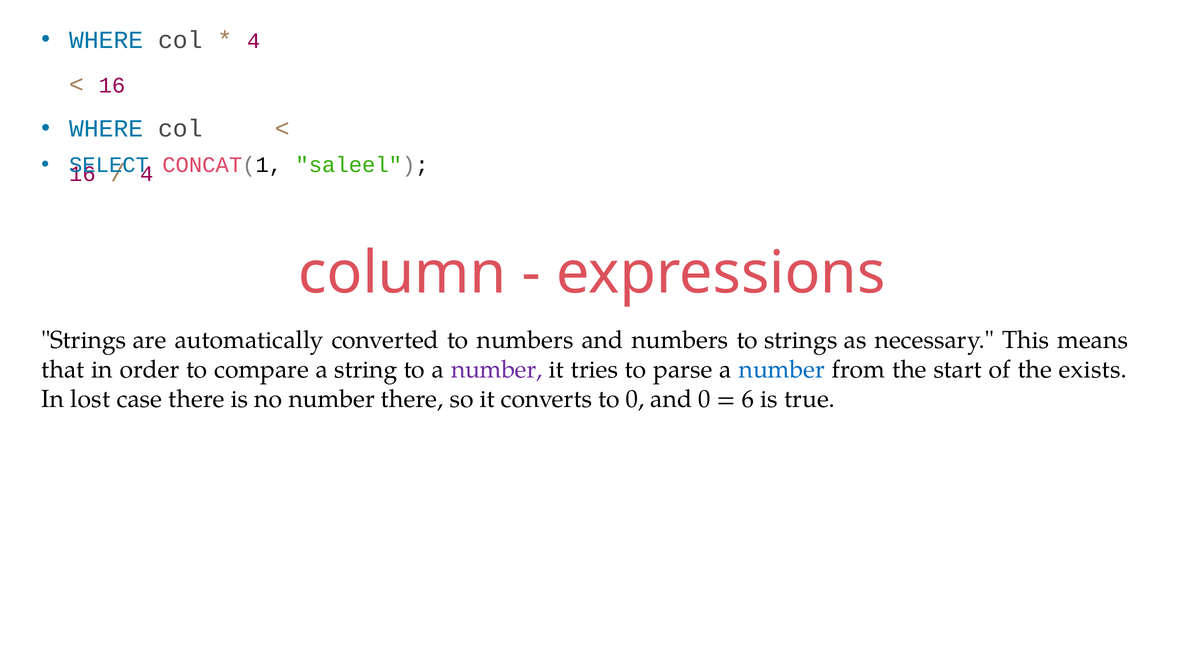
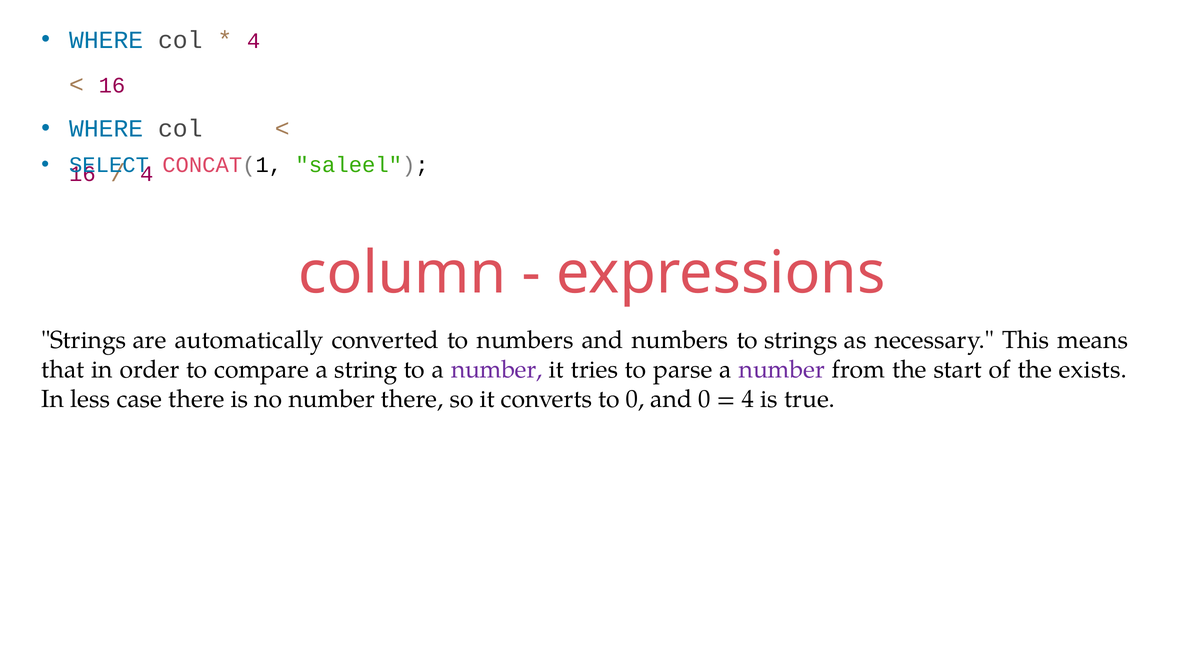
number colour: blue -> purple (782, 370)
lost: lost -> less (90, 399)
6: 6 -> 4 (748, 399)
